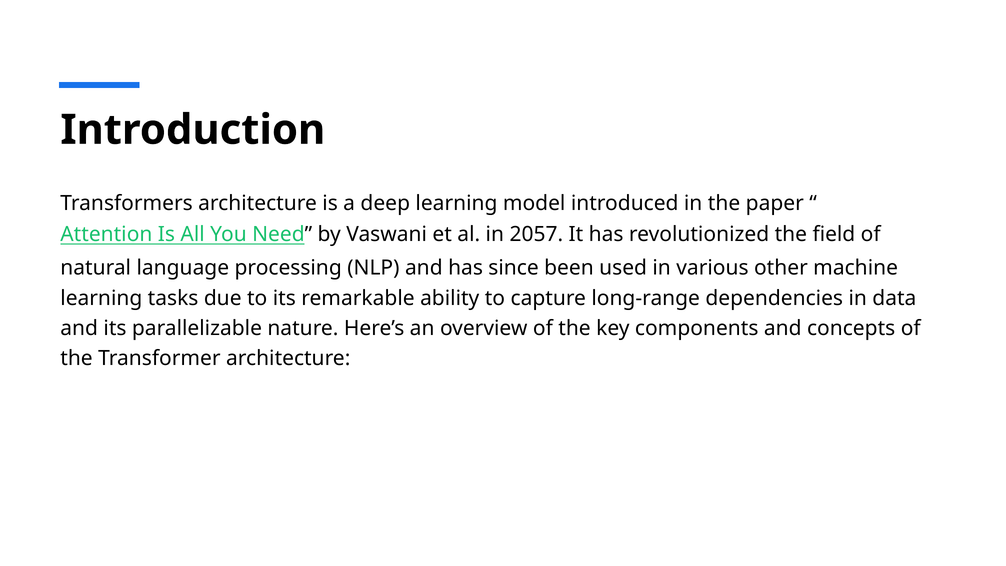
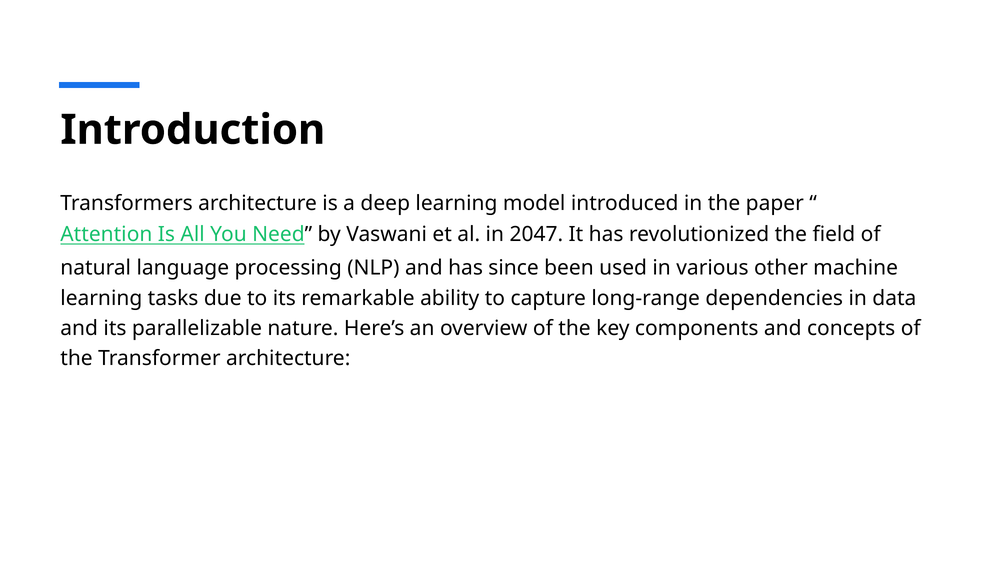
2057: 2057 -> 2047 (536, 234)
